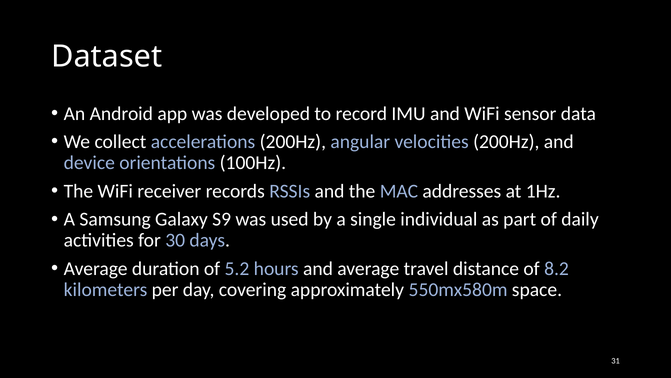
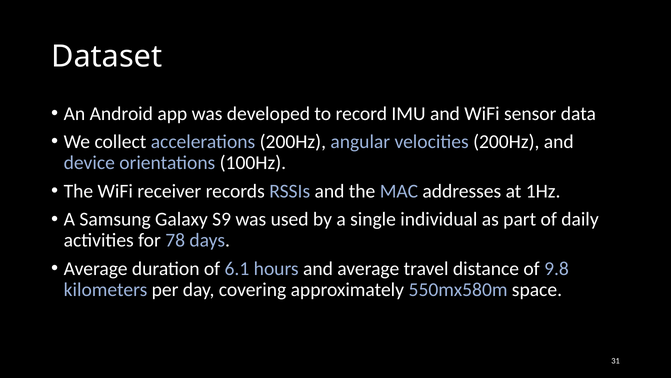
30: 30 -> 78 (175, 240)
5.2: 5.2 -> 6.1 (237, 268)
8.2: 8.2 -> 9.8 (557, 268)
